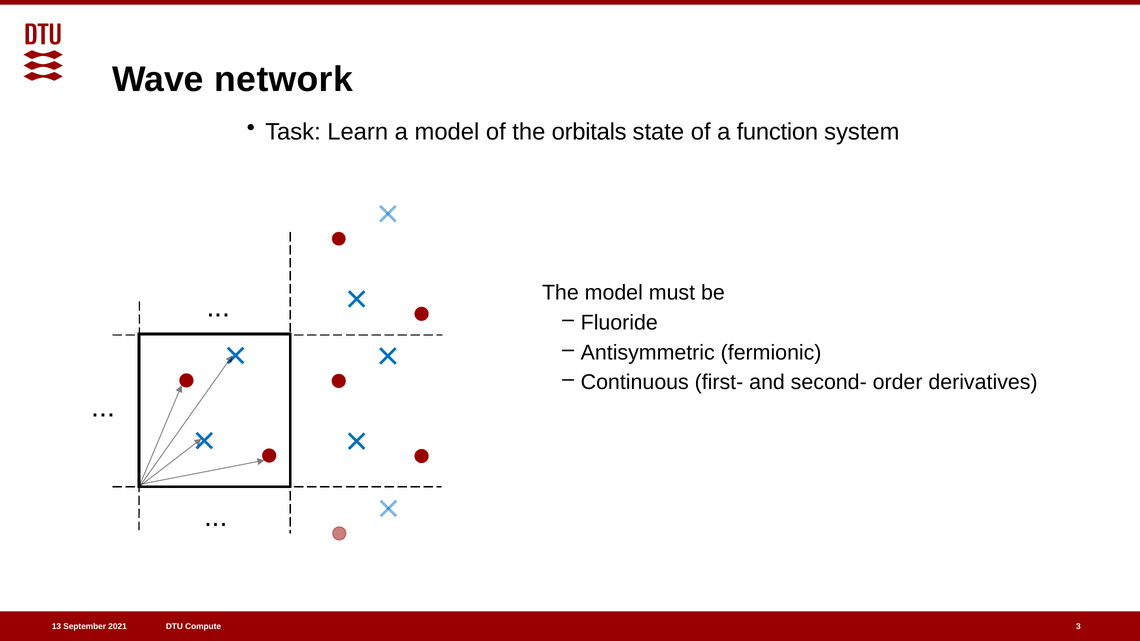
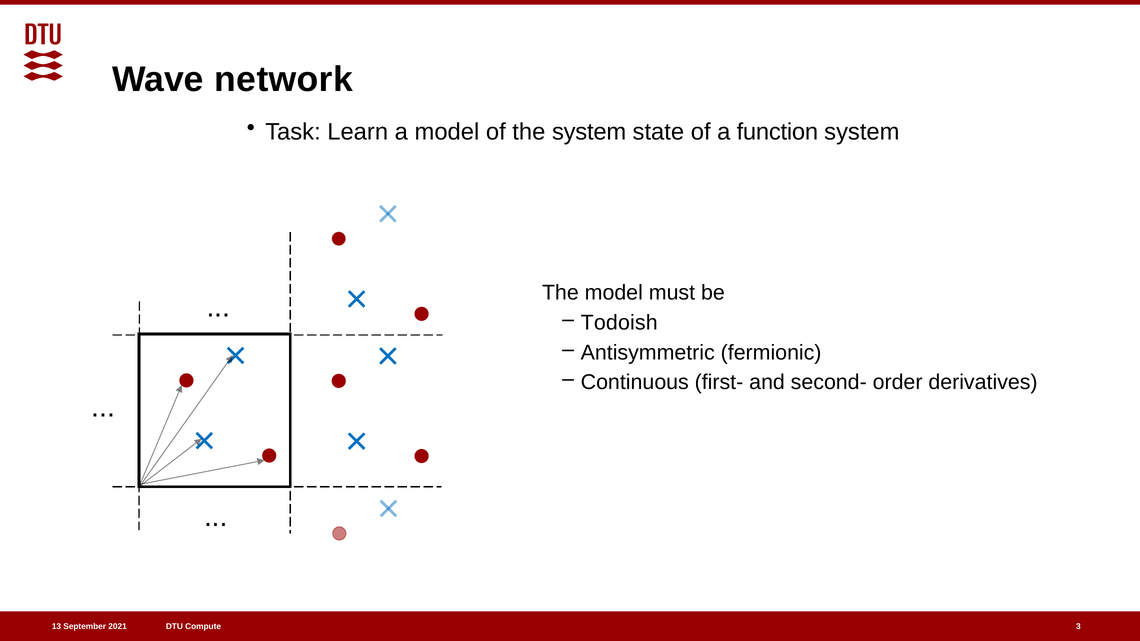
the orbitals: orbitals -> system (589, 132)
Fluoride: Fluoride -> Todoish (619, 323)
